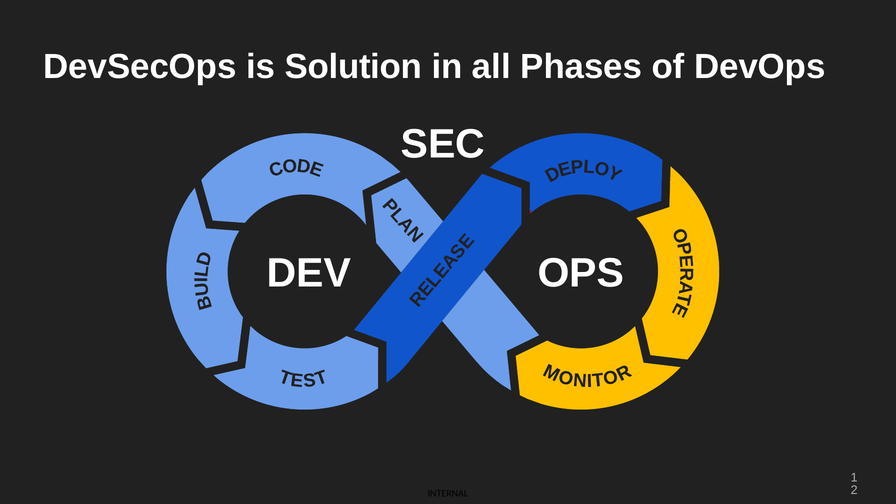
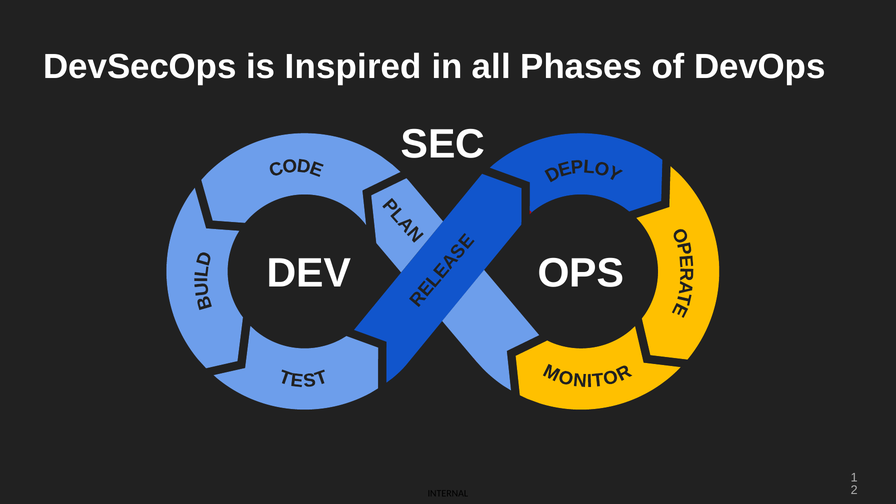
Solution: Solution -> Inspired (353, 67)
